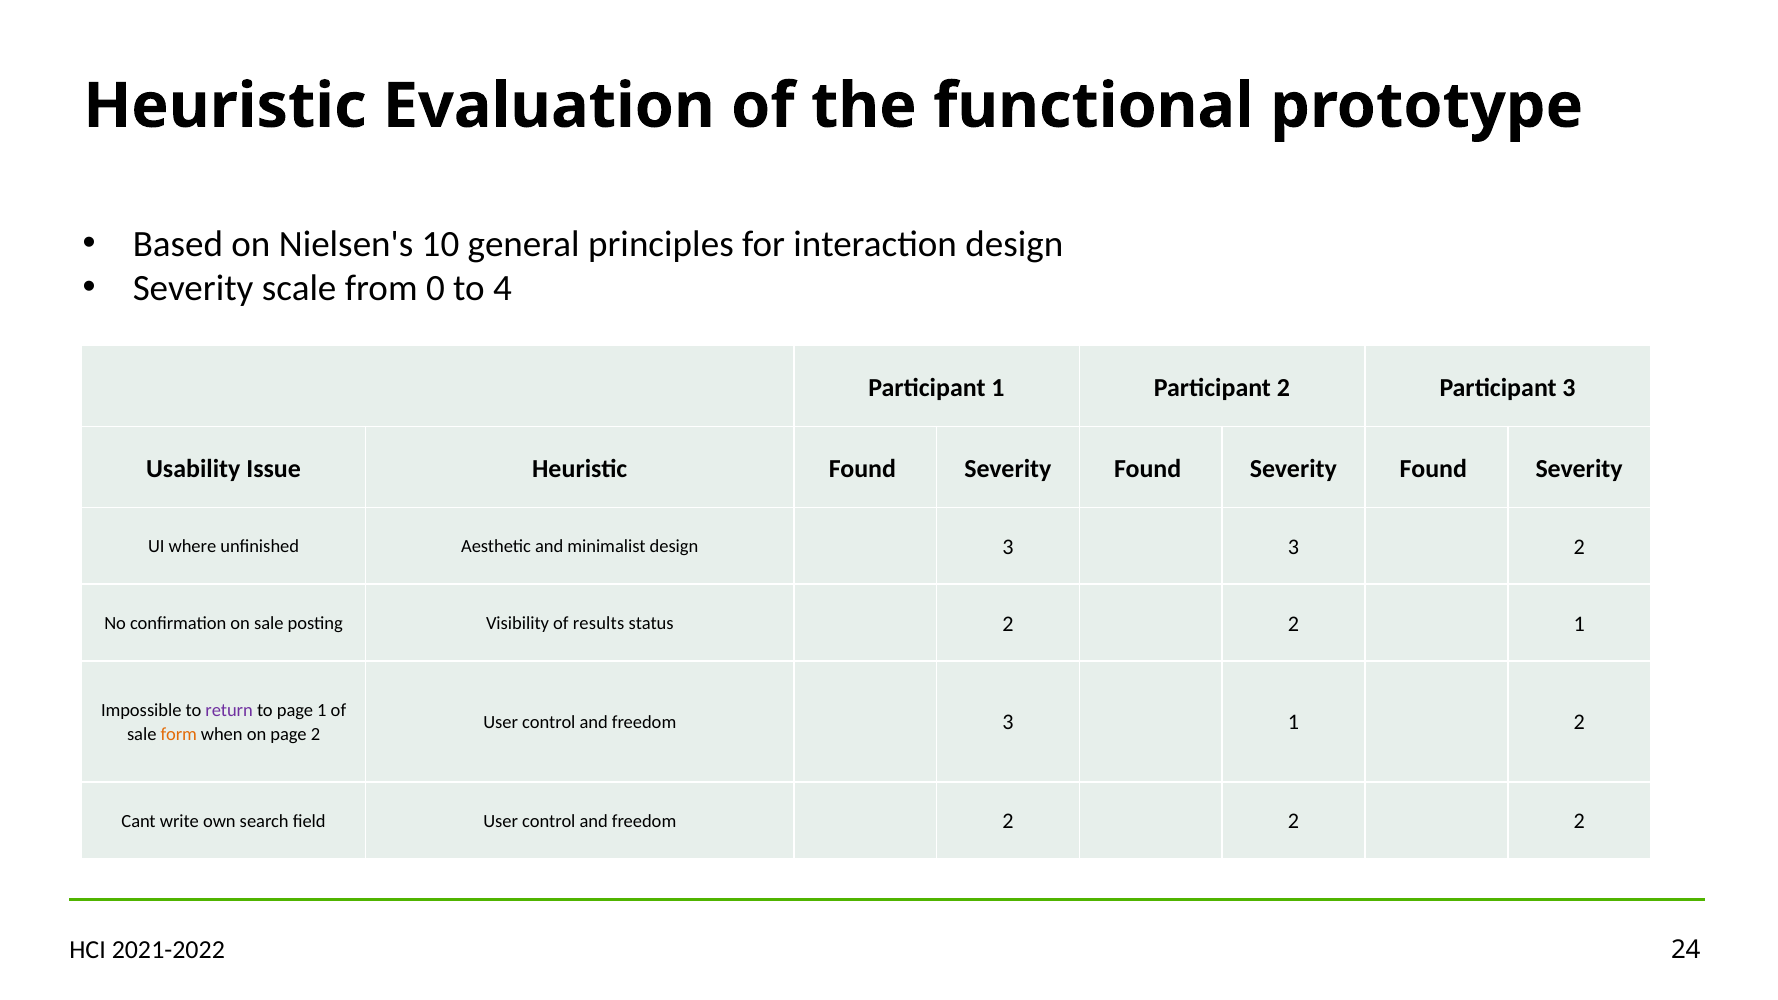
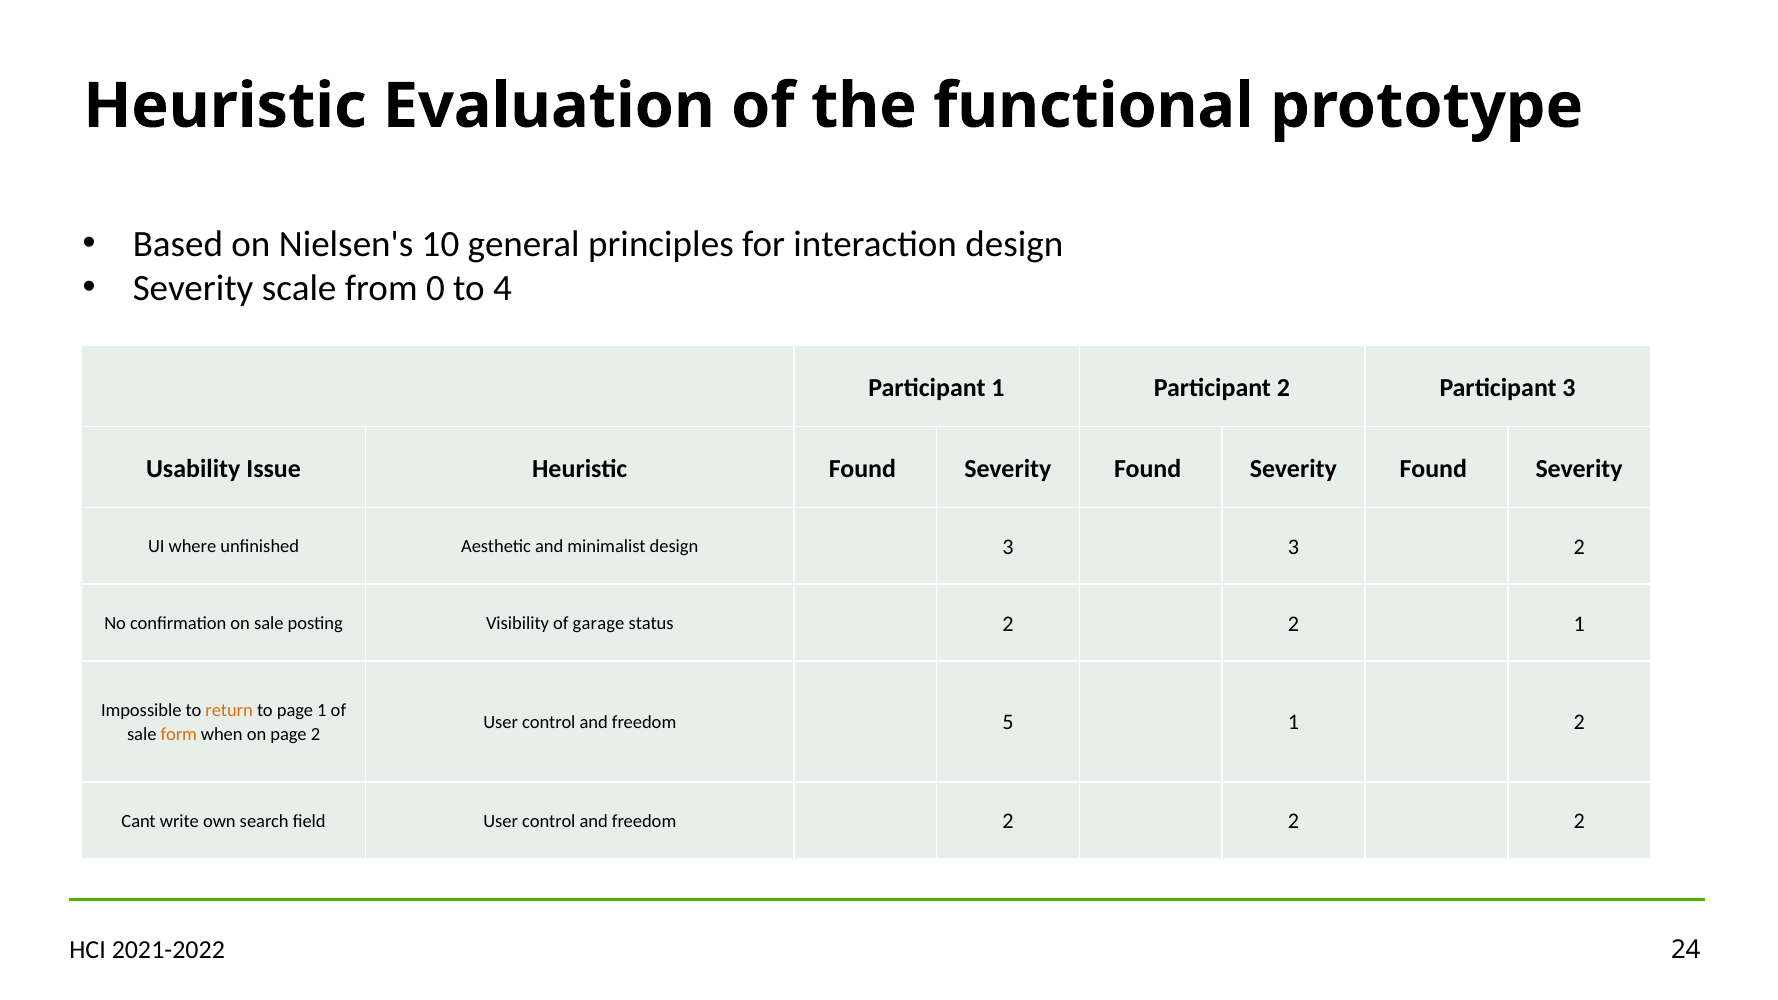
results: results -> garage (599, 624)
return colour: purple -> orange (229, 711)
3: 3 -> 5 (1008, 723)
